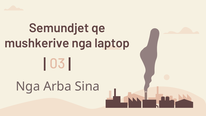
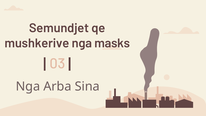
laptop: laptop -> masks (112, 43)
